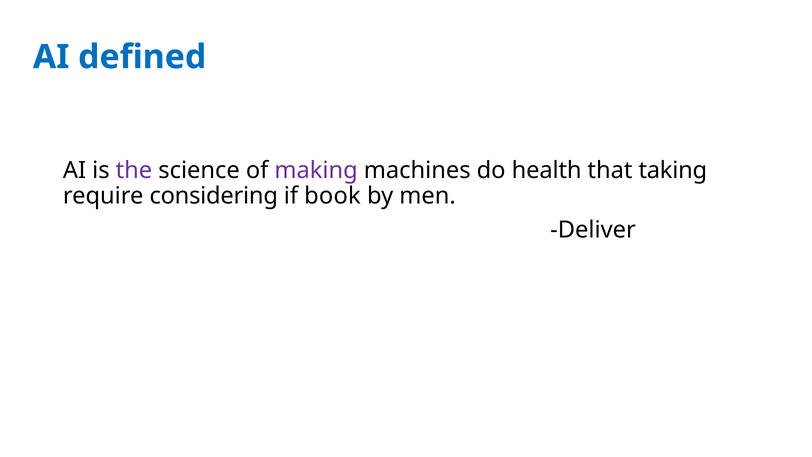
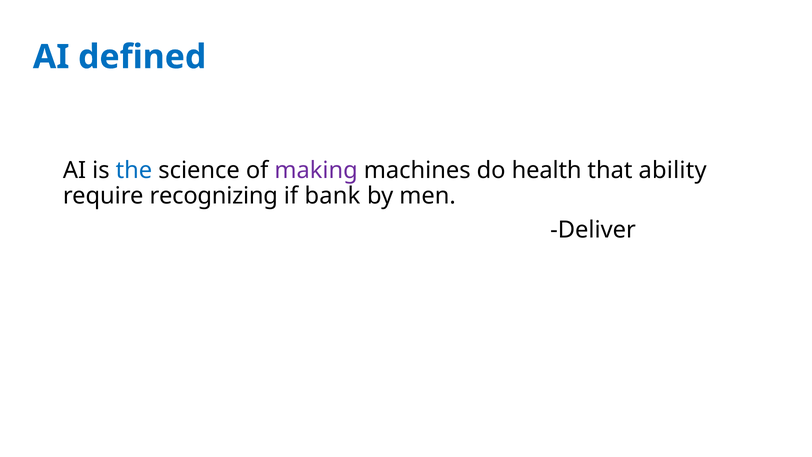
the colour: purple -> blue (134, 170)
taking: taking -> ability (673, 170)
considering: considering -> recognizing (214, 196)
book: book -> bank (332, 196)
